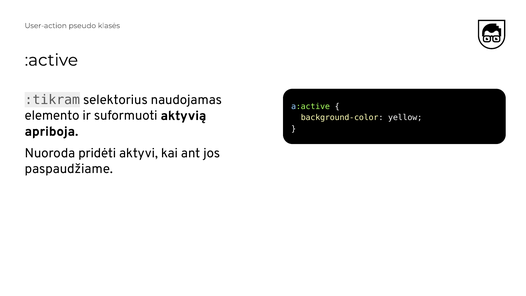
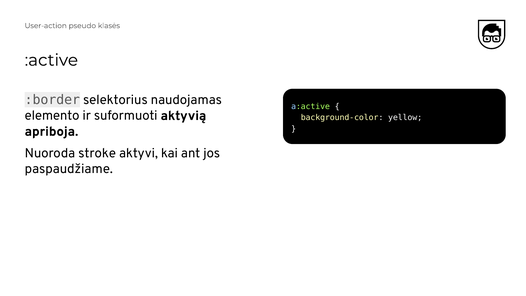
:tikram: :tikram -> :border (52, 100)
pridėti: pridėti -> stroke (97, 153)
